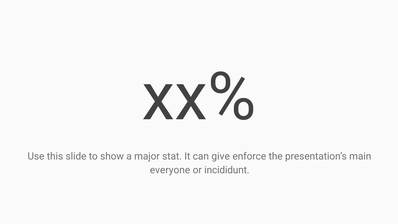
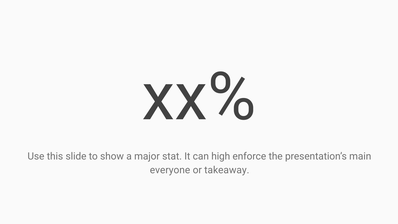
give: give -> high (221, 156)
incididunt: incididunt -> takeaway (227, 170)
